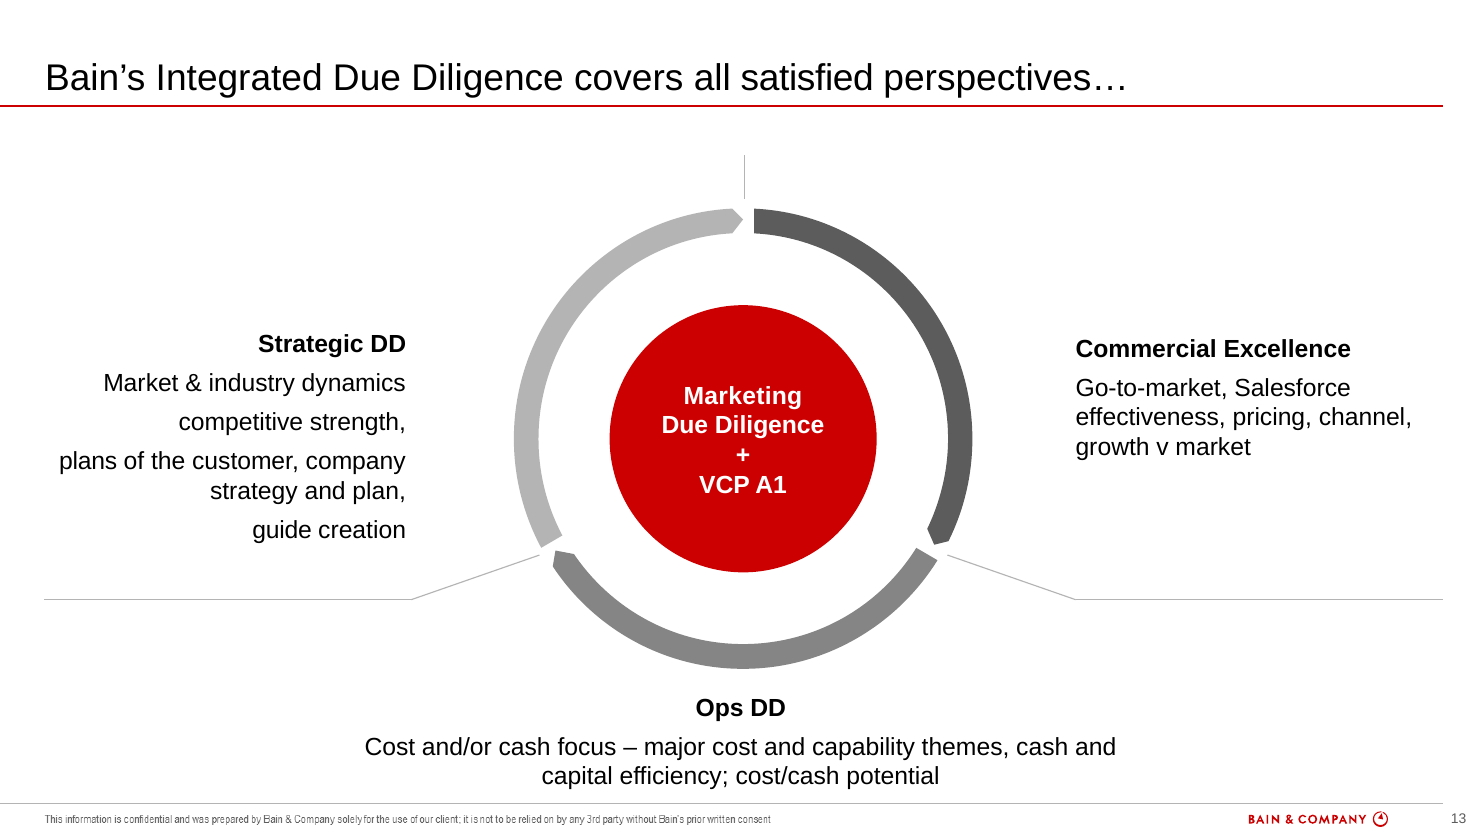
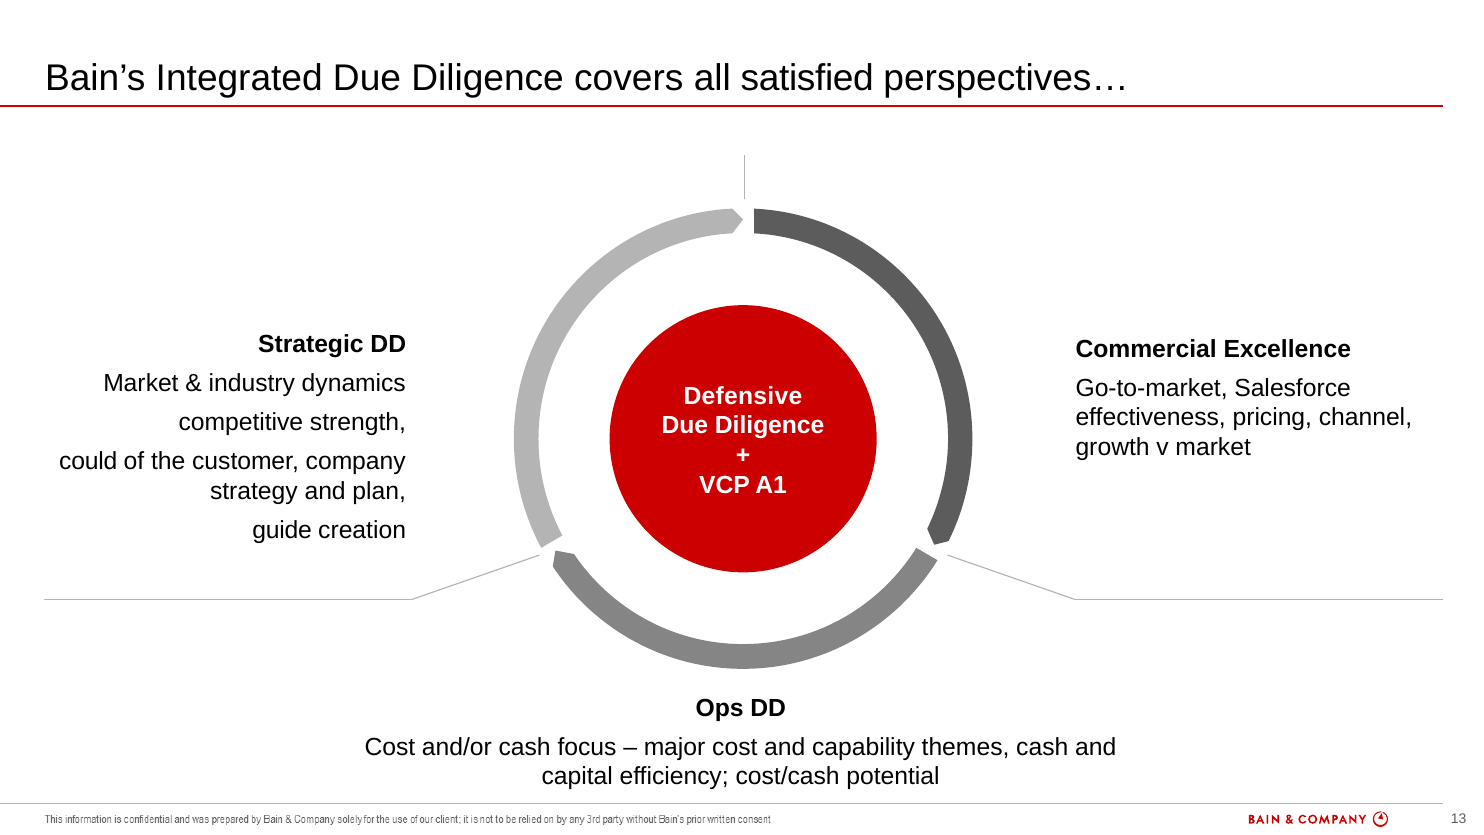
Marketing: Marketing -> Defensive (743, 396)
plans: plans -> could (88, 461)
